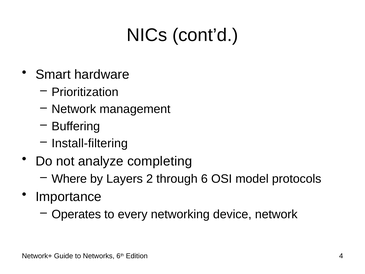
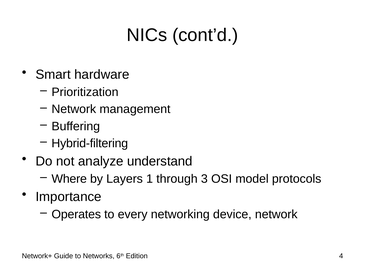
Install-filtering: Install-filtering -> Hybrid-filtering (90, 143)
completing: completing -> understand (160, 161)
2: 2 -> 1 (150, 179)
6: 6 -> 3 (204, 179)
